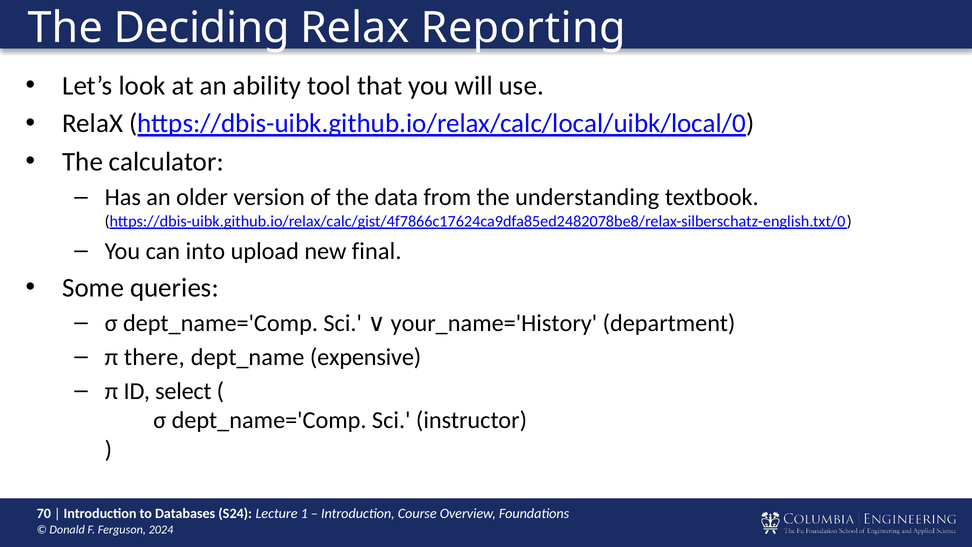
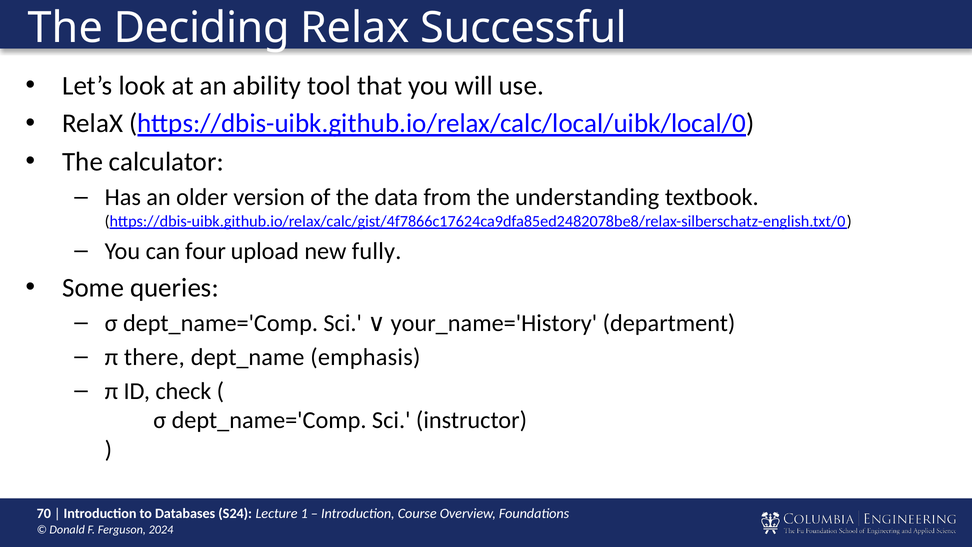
Reporting: Reporting -> Successful (524, 28)
into: into -> four (206, 251)
final: final -> fully (377, 251)
expensive: expensive -> emphasis (365, 357)
select: select -> check (183, 391)
